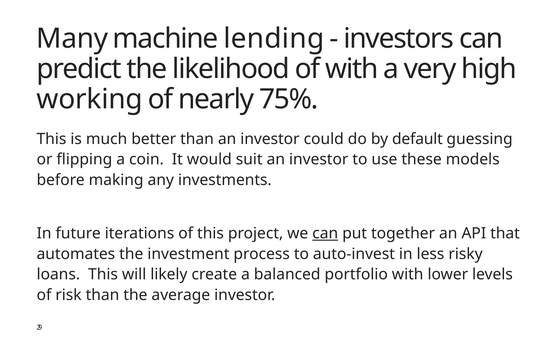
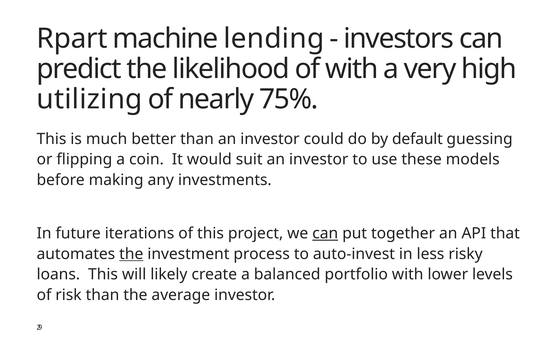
Many: Many -> Rpart (72, 39)
working: working -> utilizing (90, 99)
the underline: none -> present (131, 254)
